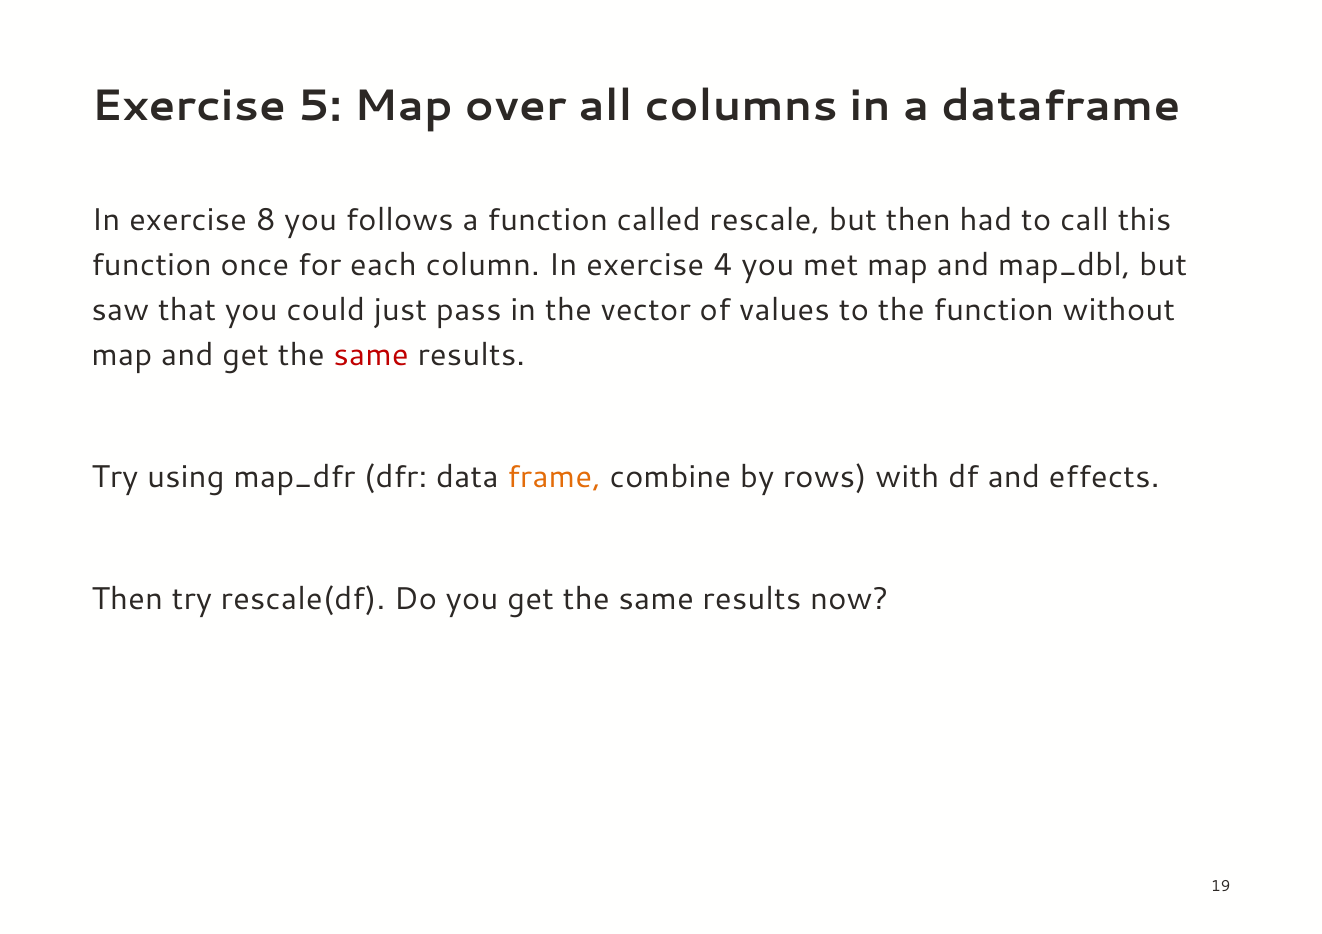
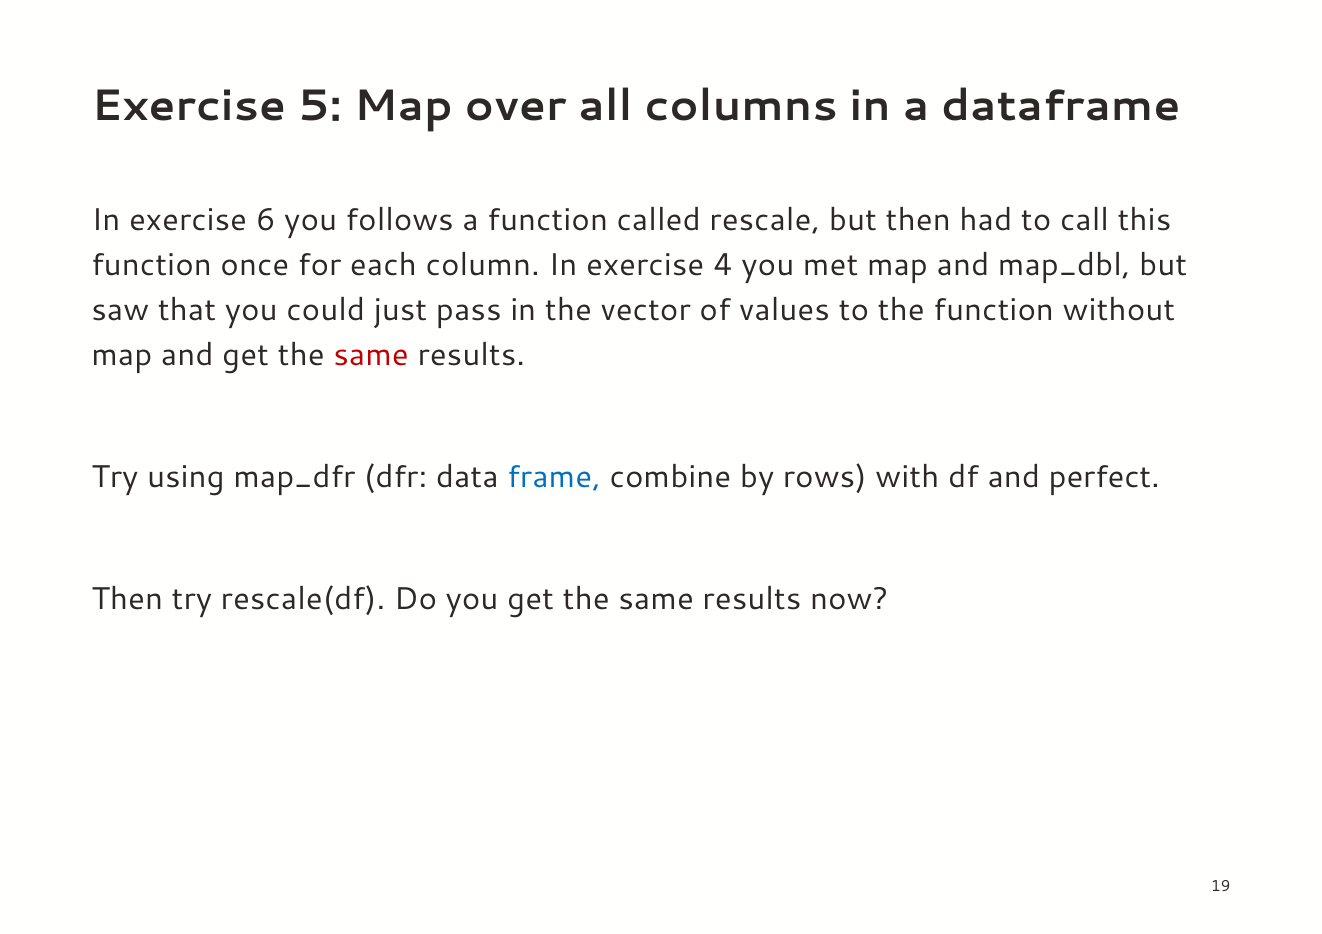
8: 8 -> 6 (266, 220)
frame colour: orange -> blue (554, 477)
effects: effects -> perfect (1104, 477)
